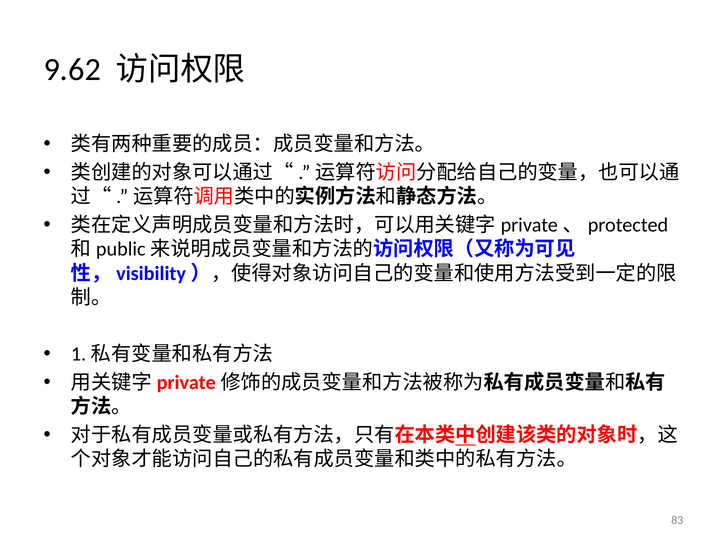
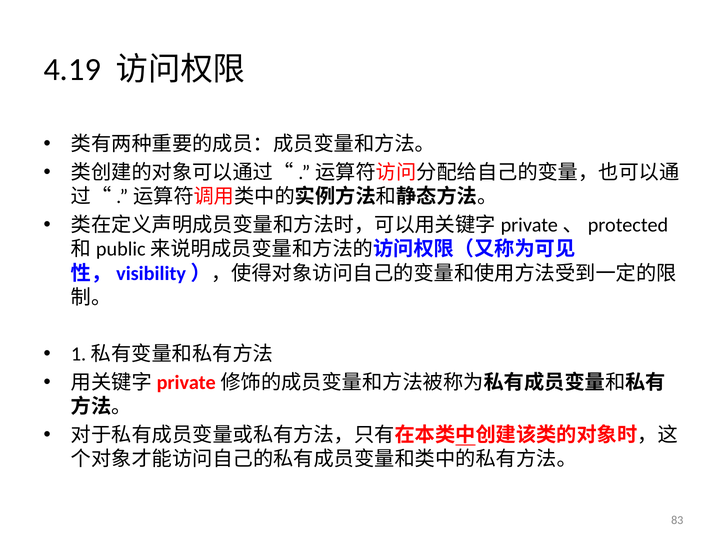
9.62: 9.62 -> 4.19 (72, 70)
